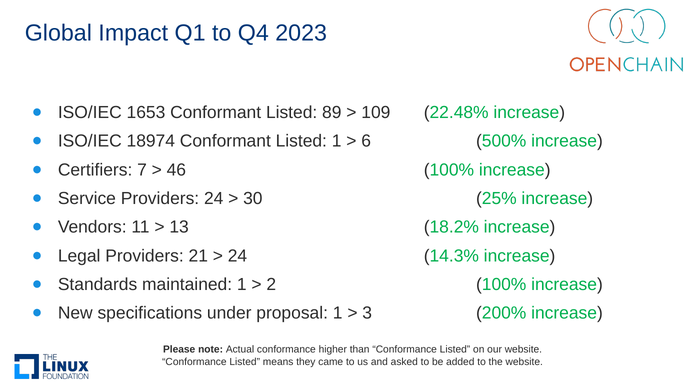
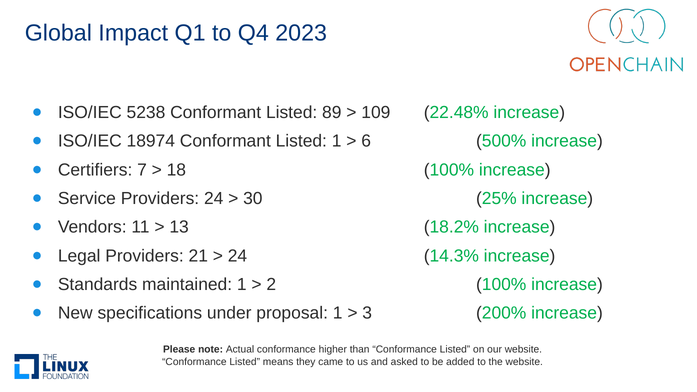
1653: 1653 -> 5238 (146, 113)
46: 46 -> 18 (176, 170)
